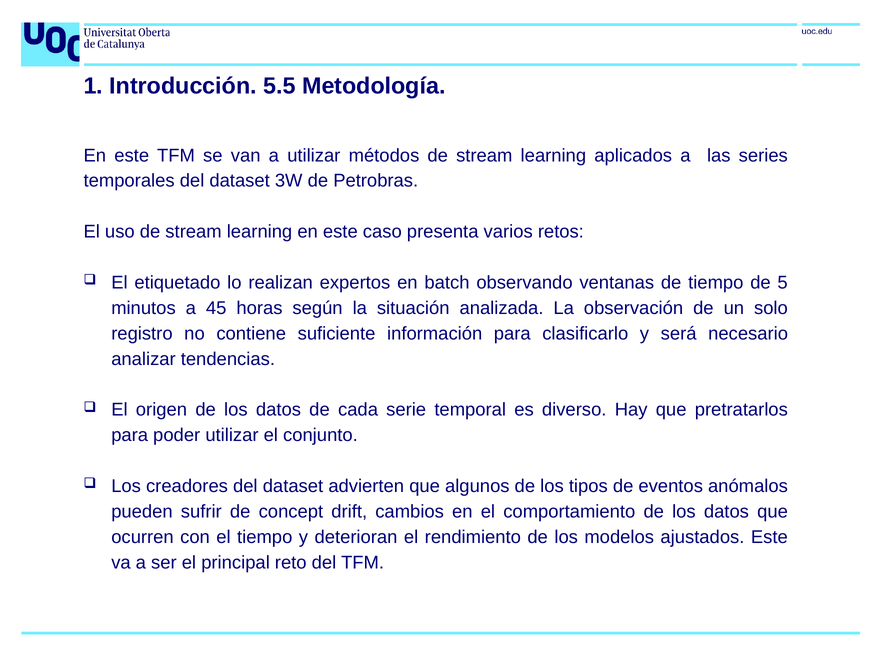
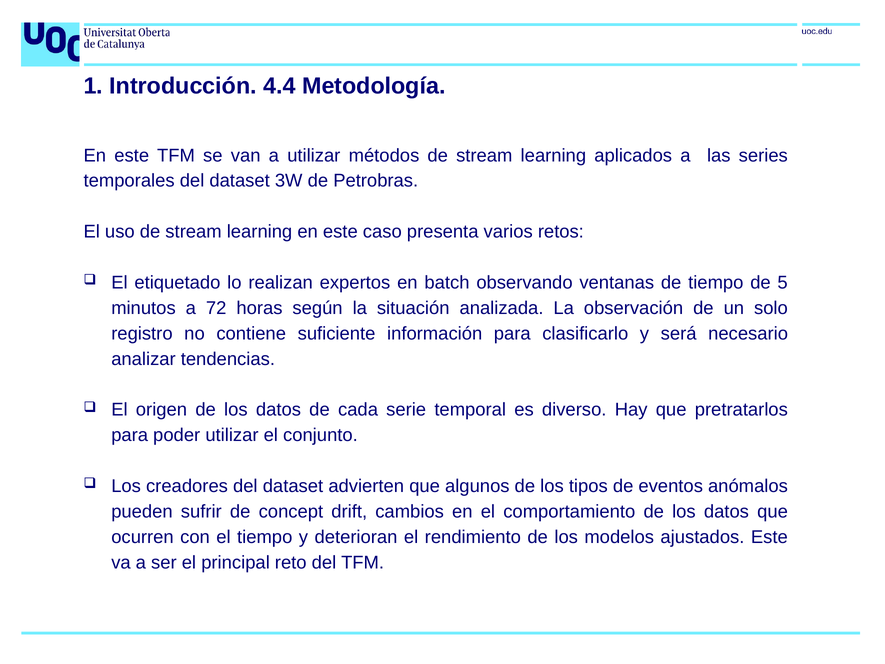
5.5: 5.5 -> 4.4 (279, 86)
45: 45 -> 72 (216, 308)
